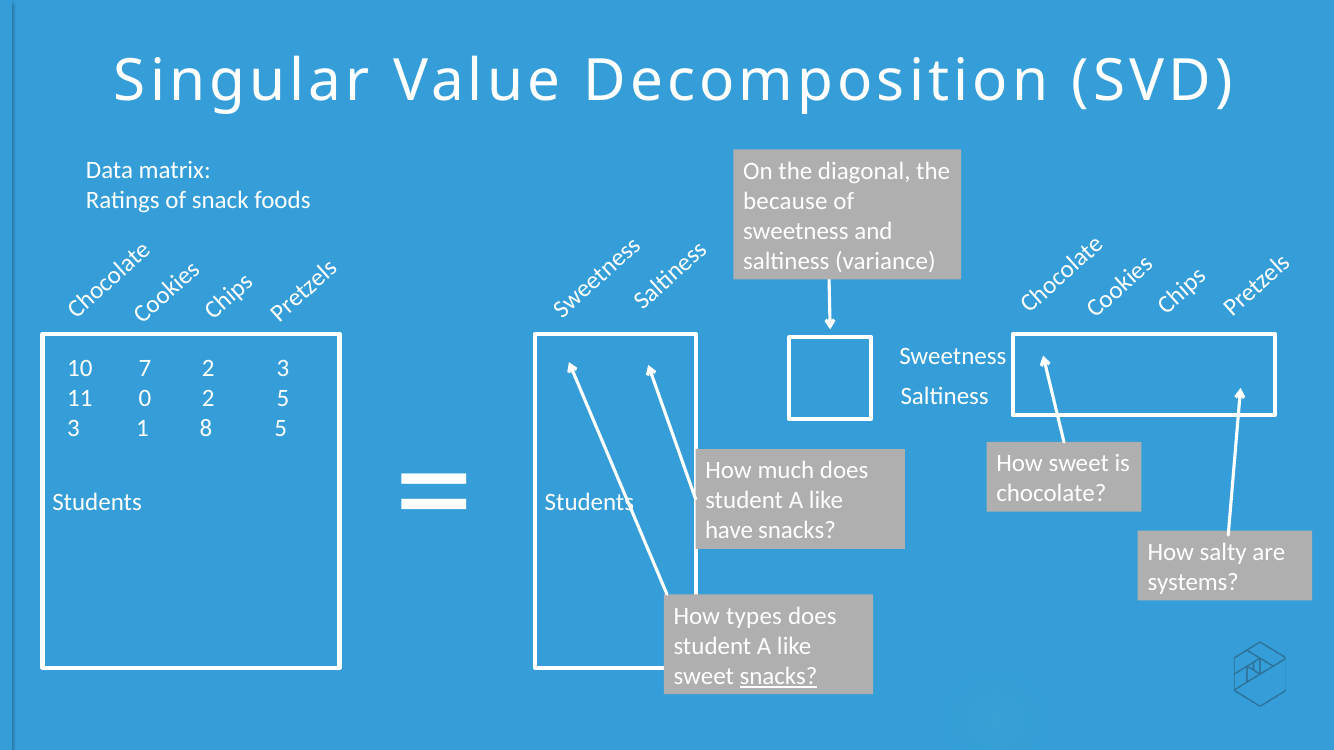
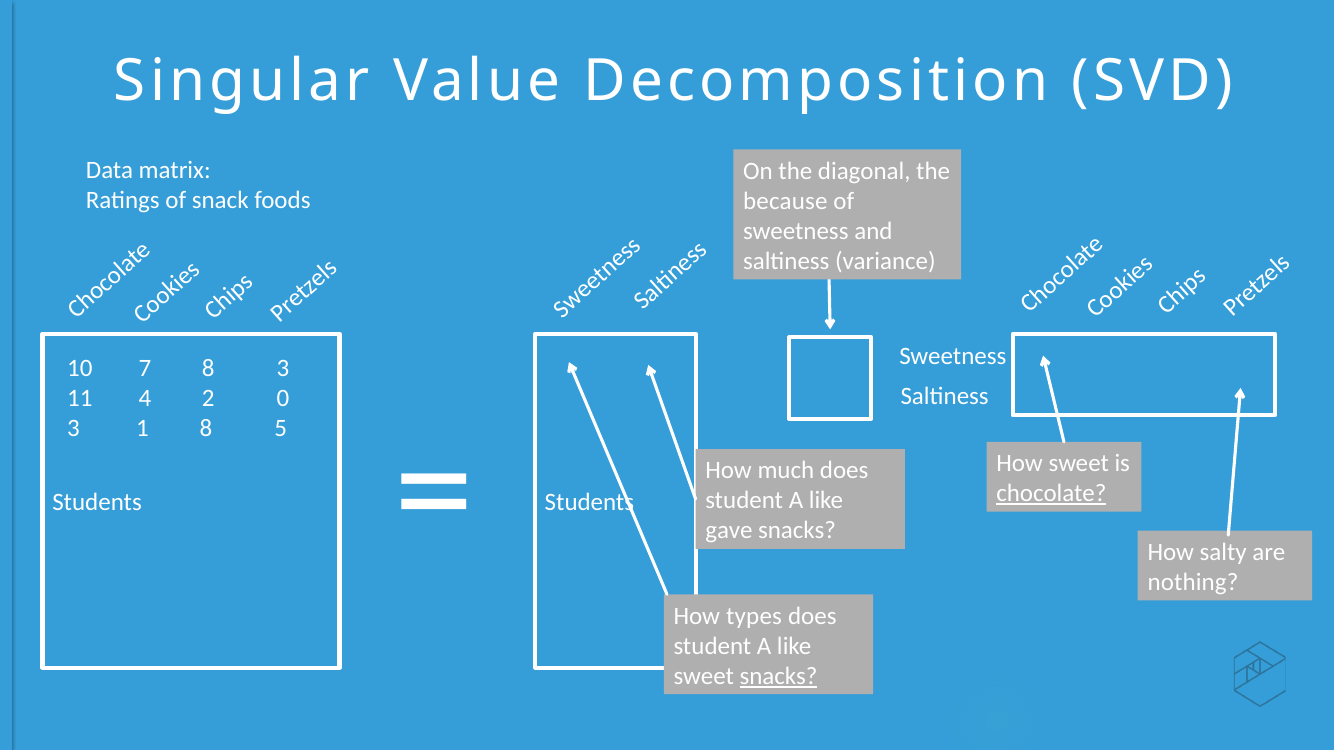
7 2: 2 -> 8 (208, 368)
0: 0 -> 4 (145, 398)
2 5: 5 -> 0 (283, 398)
chocolate underline: none -> present (1051, 494)
have: have -> gave (729, 531)
systems: systems -> nothing (1193, 583)
